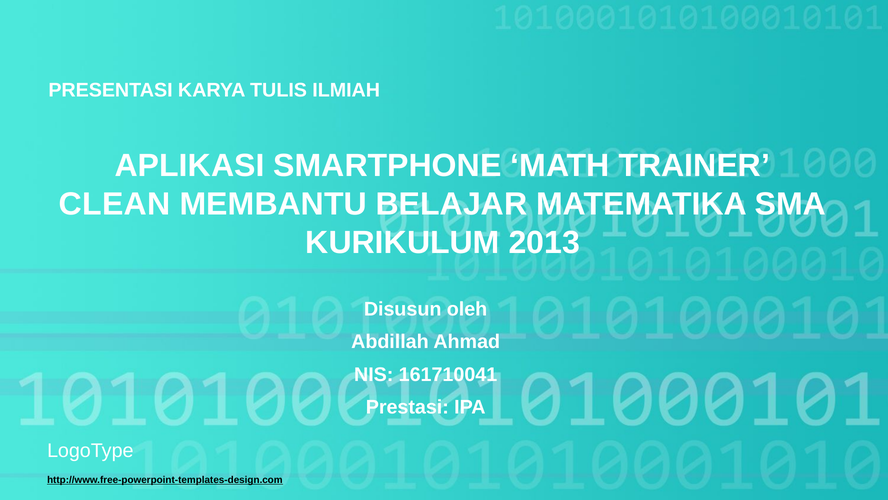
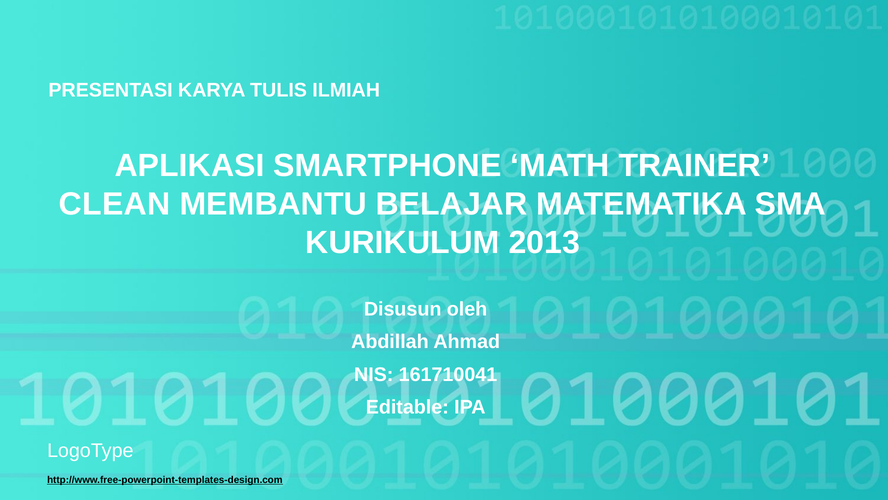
Prestasi: Prestasi -> Editable (407, 407)
